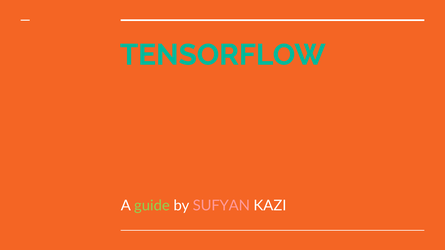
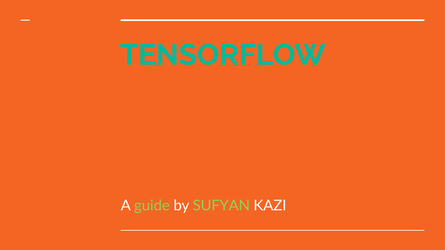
SUFYAN colour: pink -> light green (221, 206)
